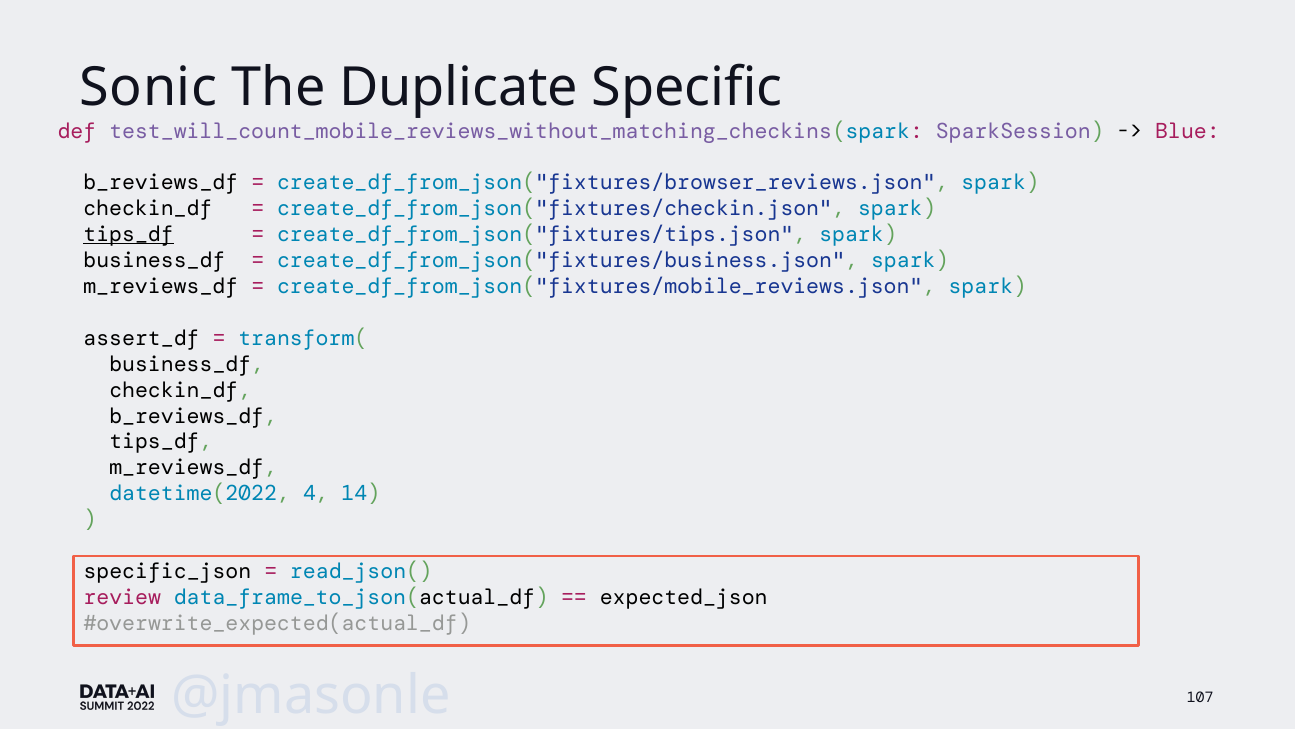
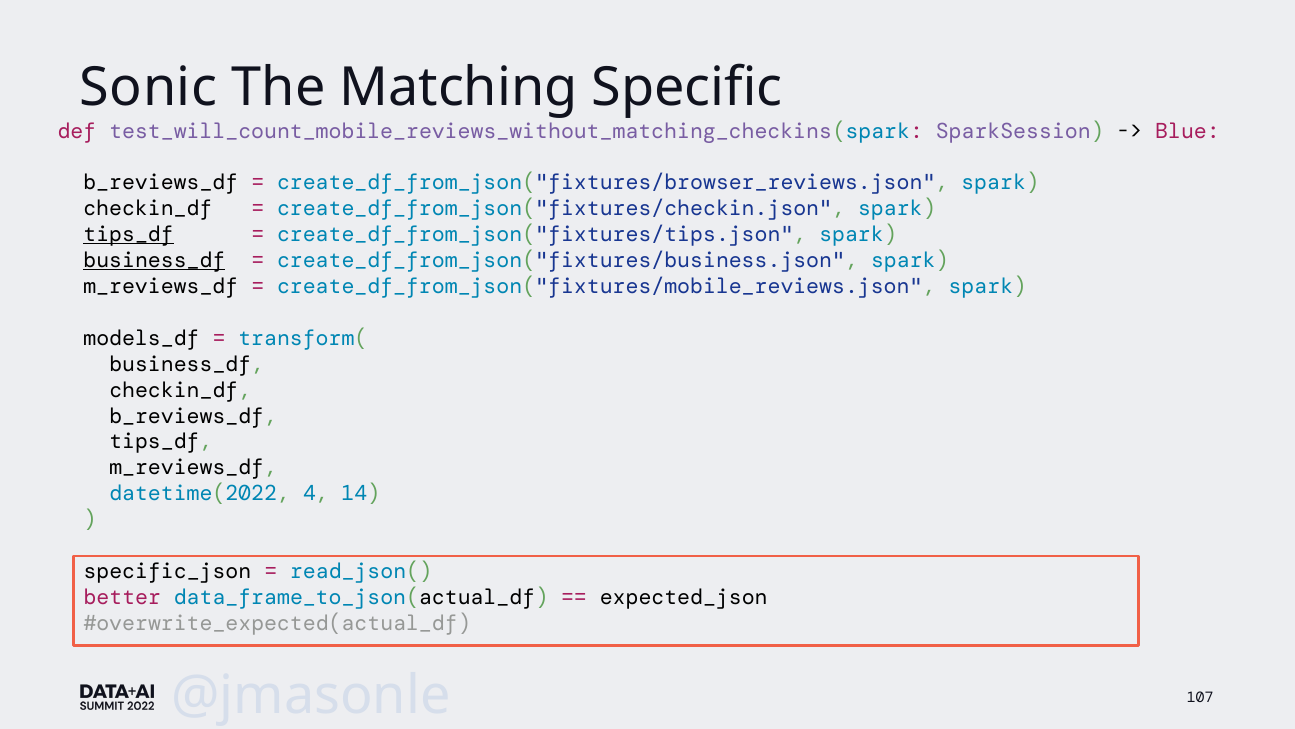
Duplicate: Duplicate -> Matching (459, 88)
business_df underline: none -> present (154, 260)
assert_df: assert_df -> models_df (142, 338)
review: review -> better (122, 597)
